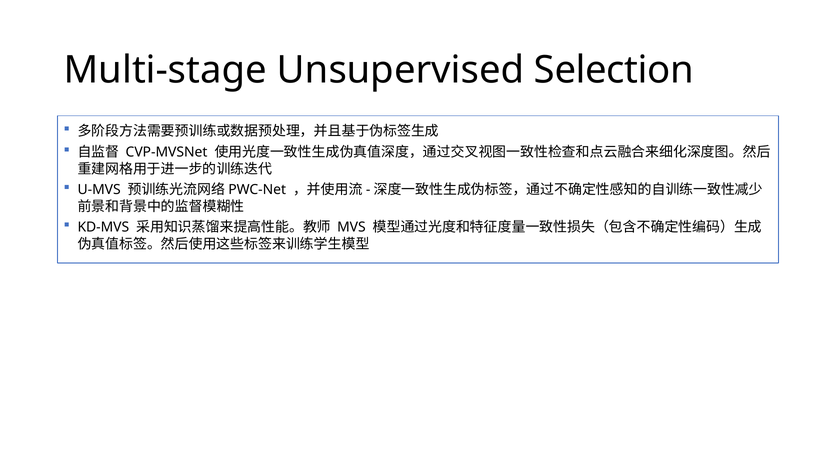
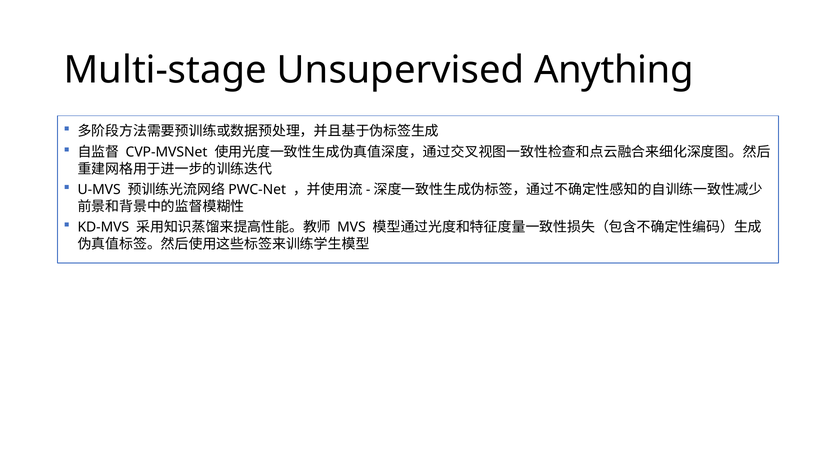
Selection: Selection -> Anything (614, 70)
